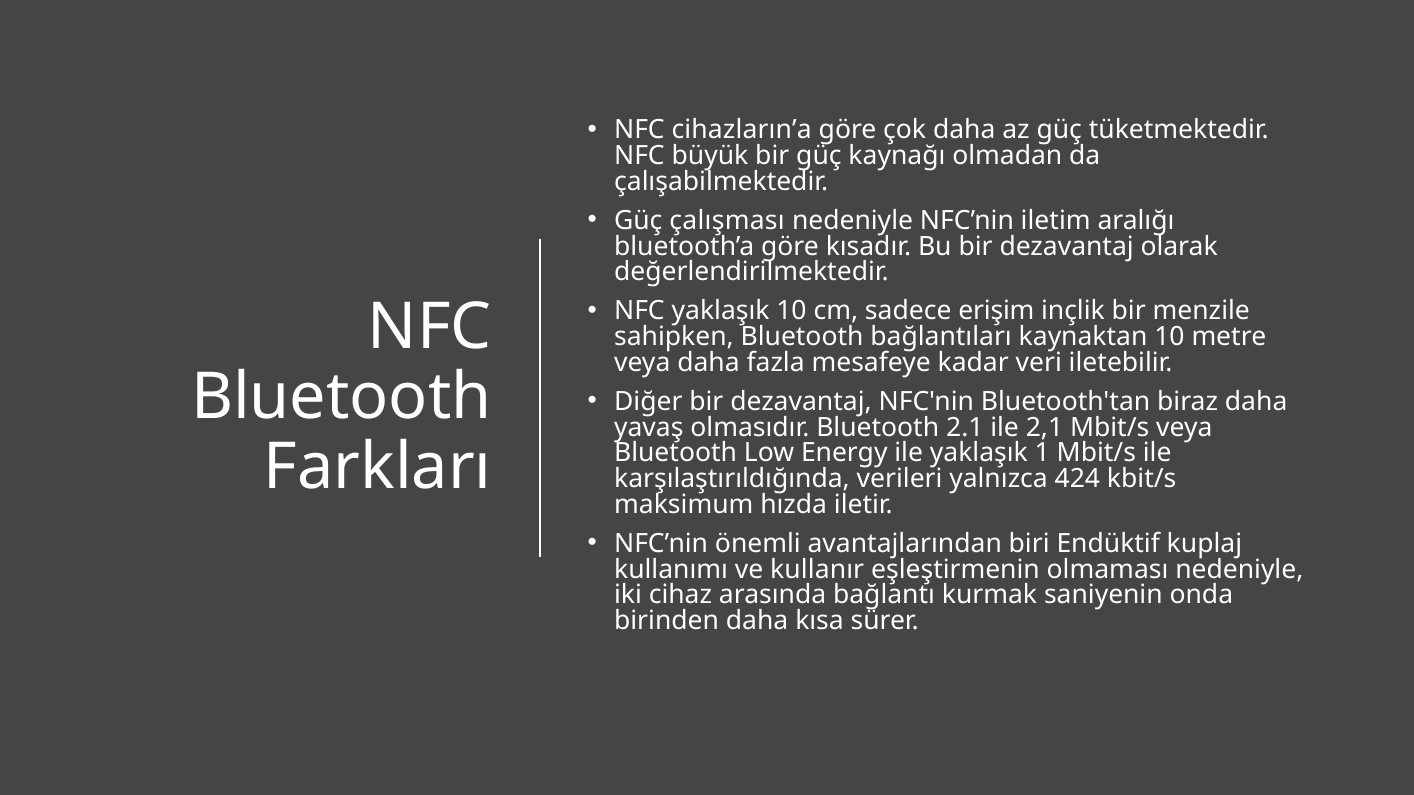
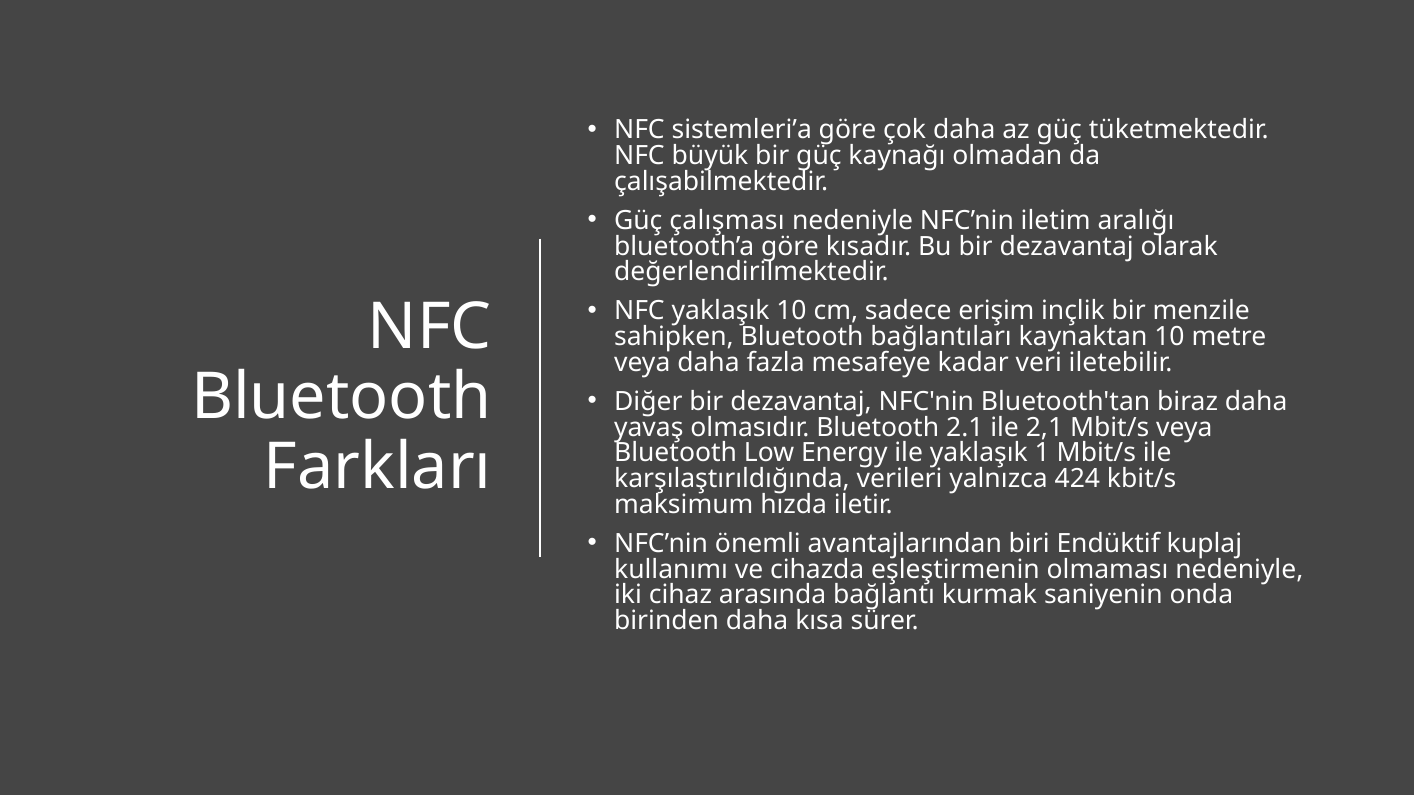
cihazların’a: cihazların’a -> sistemleri’a (742, 130)
kullanır: kullanır -> cihazda (817, 570)
